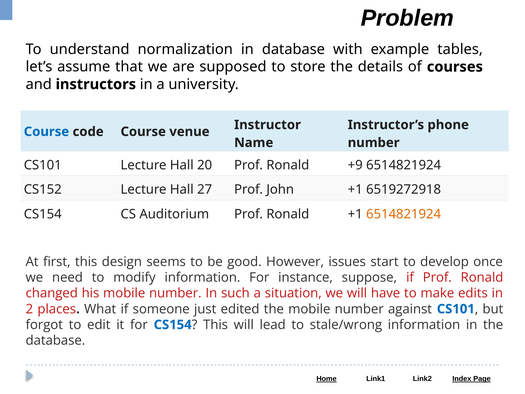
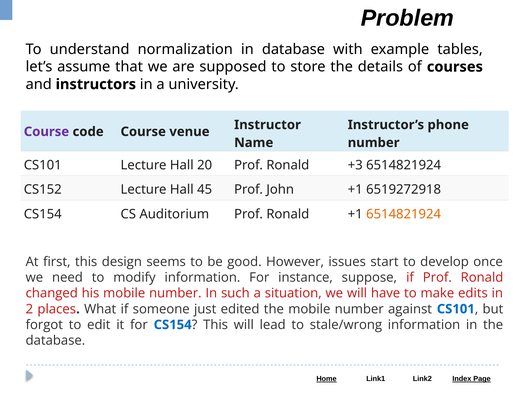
Course colour: blue -> purple (46, 132)
+9: +9 -> +3 (355, 165)
27: 27 -> 45 (205, 190)
